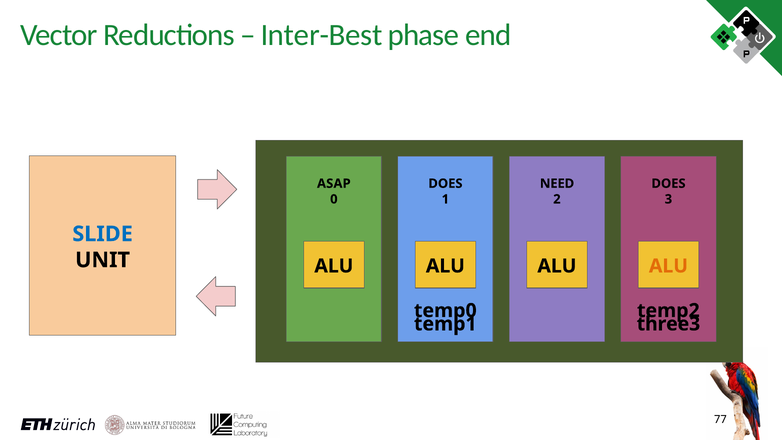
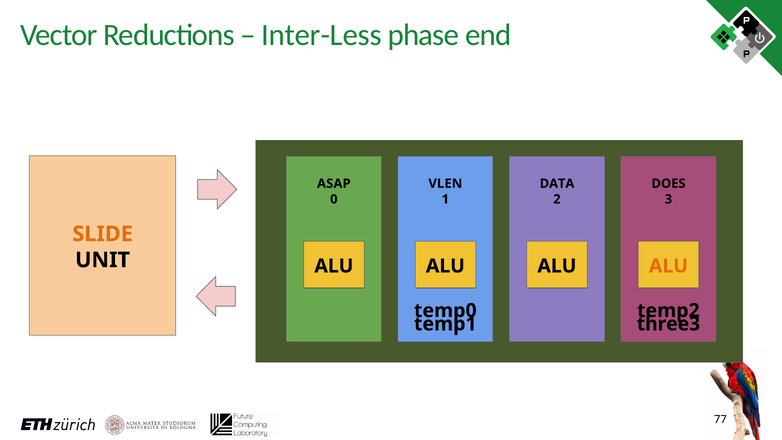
Inter-Best: Inter-Best -> Inter-Less (321, 35)
DOES: DOES -> VLEN (445, 184)
NEED: NEED -> DATA (557, 184)
SLIDE colour: blue -> orange (103, 234)
